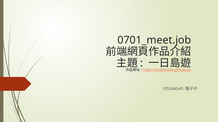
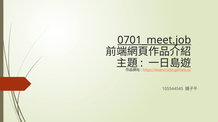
0701_meet.job underline: none -> present (154, 40)
